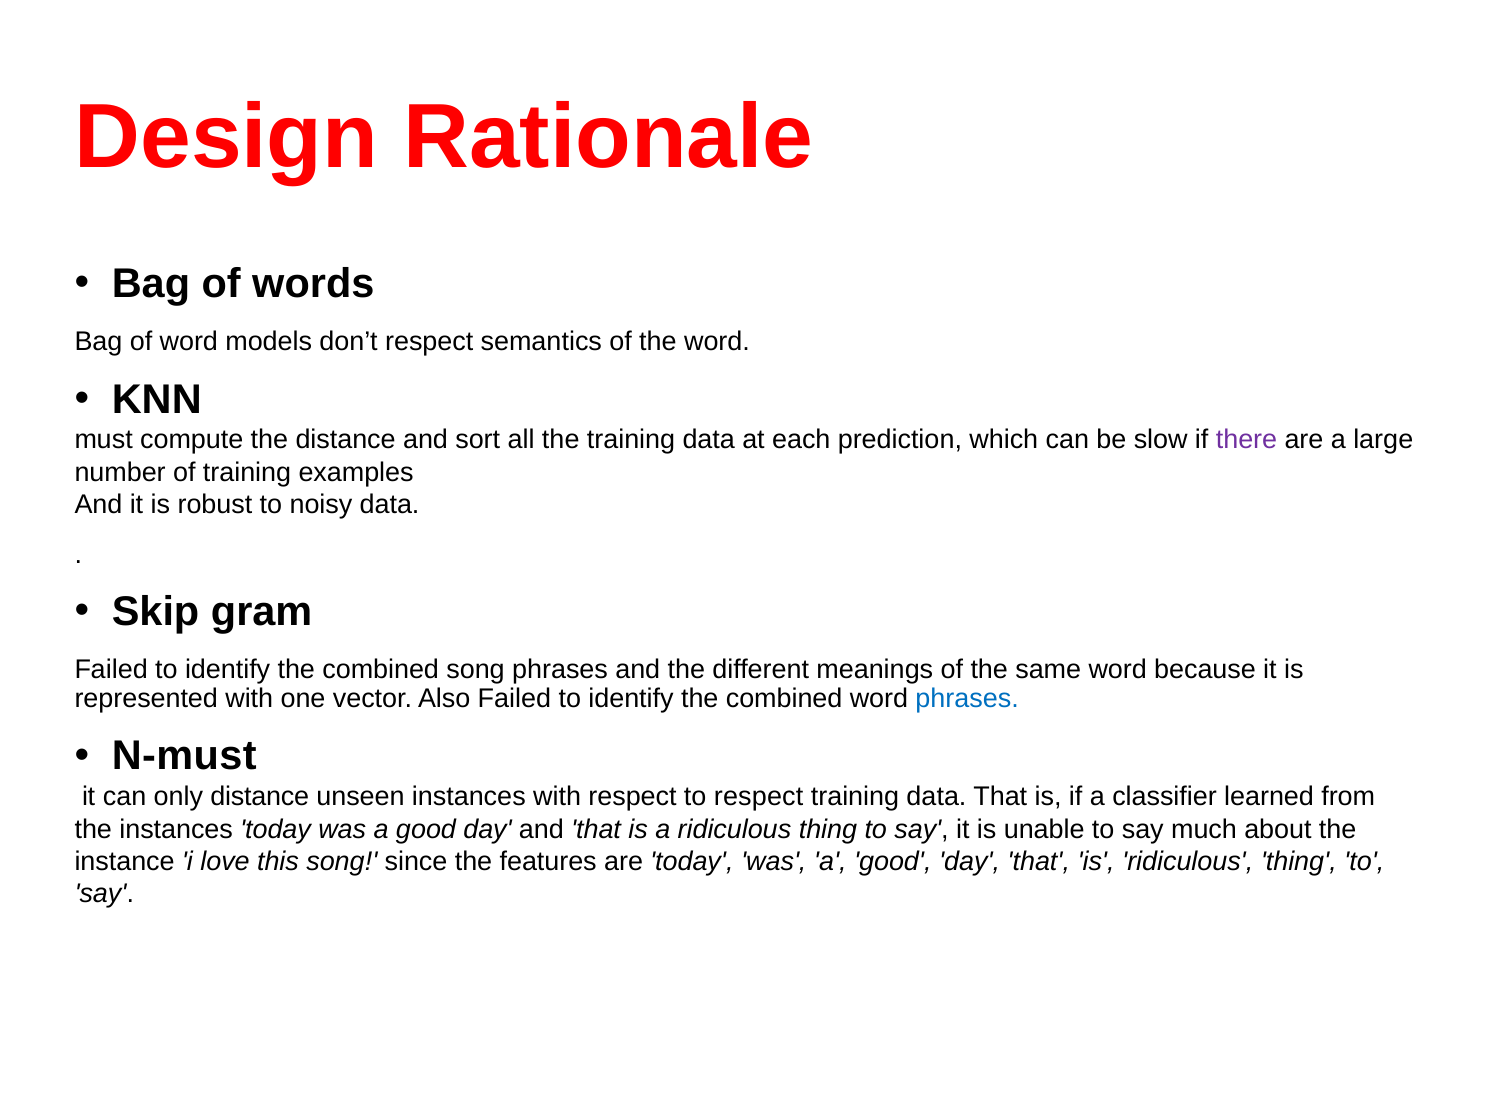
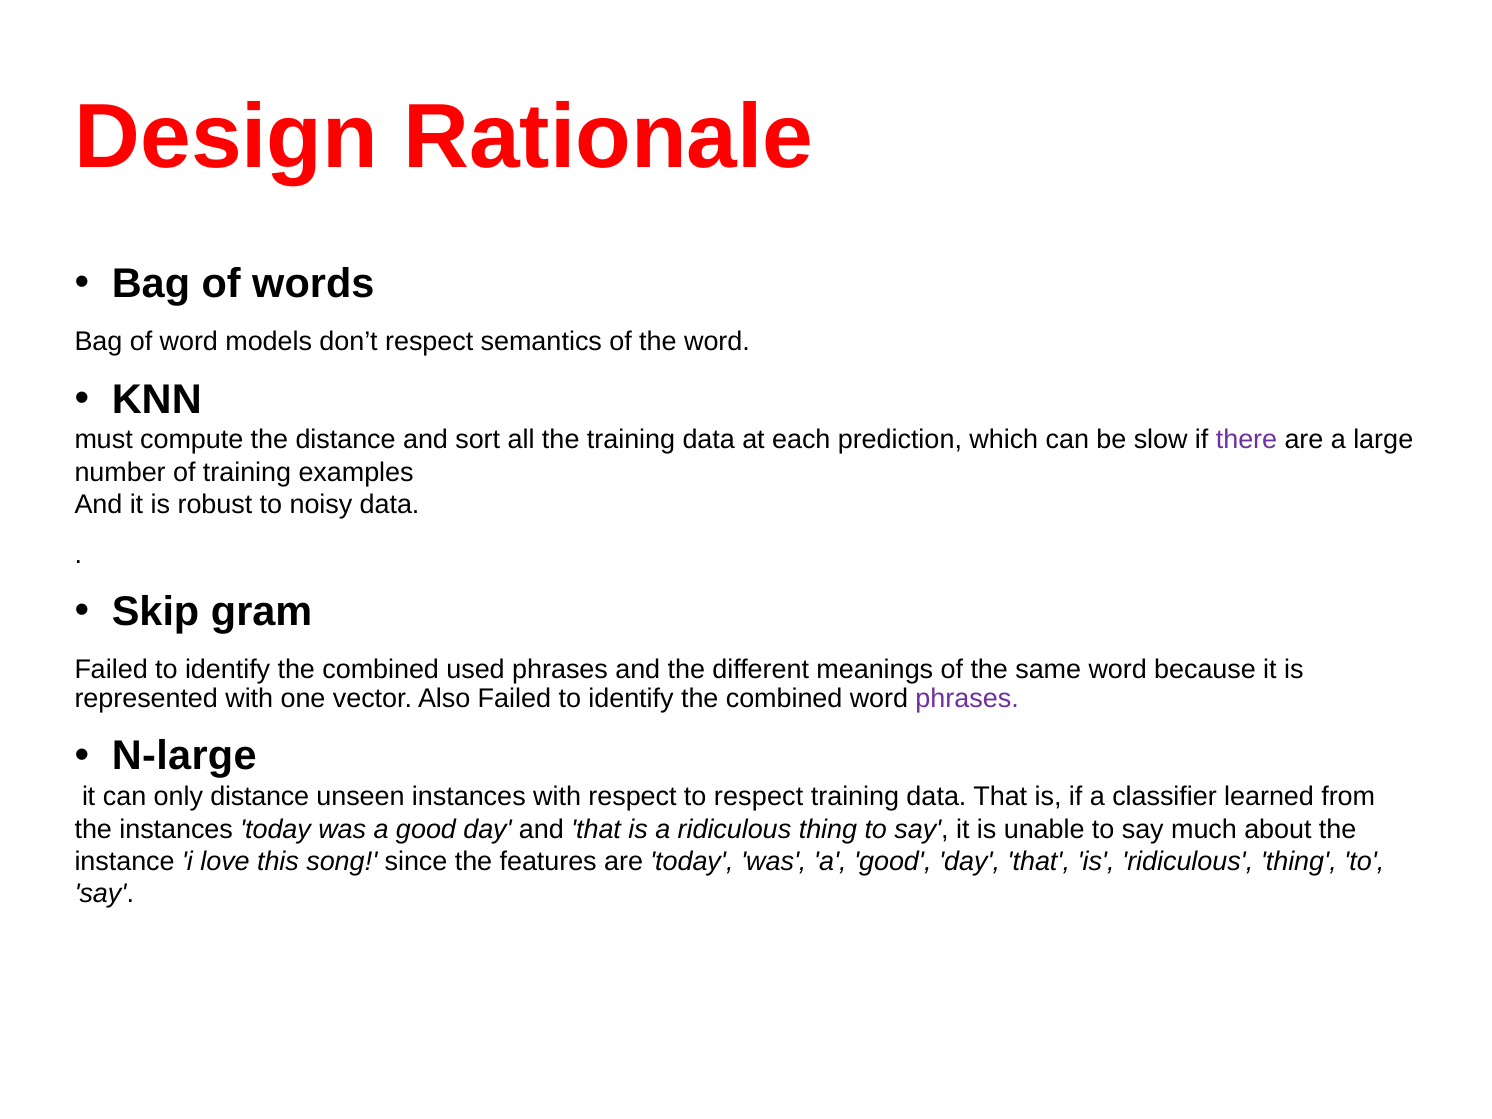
combined song: song -> used (476, 670)
phrases colour: blue -> purple (967, 699)
N-must: N-must -> N-large (184, 756)
